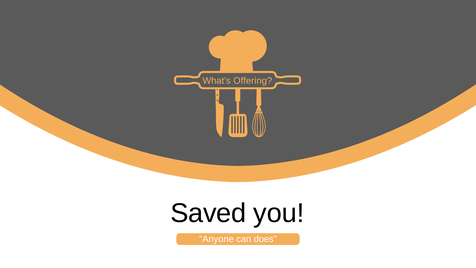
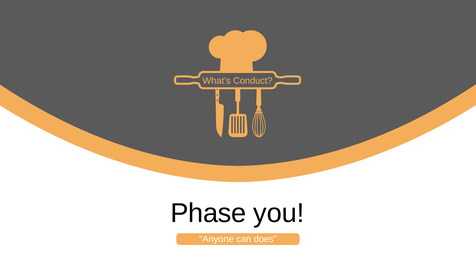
Offering: Offering -> Conduct (253, 81)
Saved: Saved -> Phase (208, 213)
